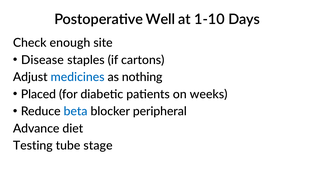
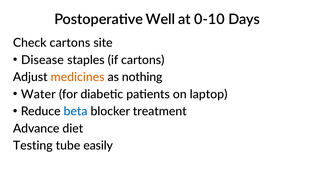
1-10: 1-10 -> 0-10 (209, 20)
Check enough: enough -> cartons (70, 43)
medicines colour: blue -> orange (78, 77)
Placed: Placed -> Water (38, 94)
weeks: weeks -> laptop (209, 94)
peripheral: peripheral -> treatment (160, 112)
stage: stage -> easily (98, 146)
